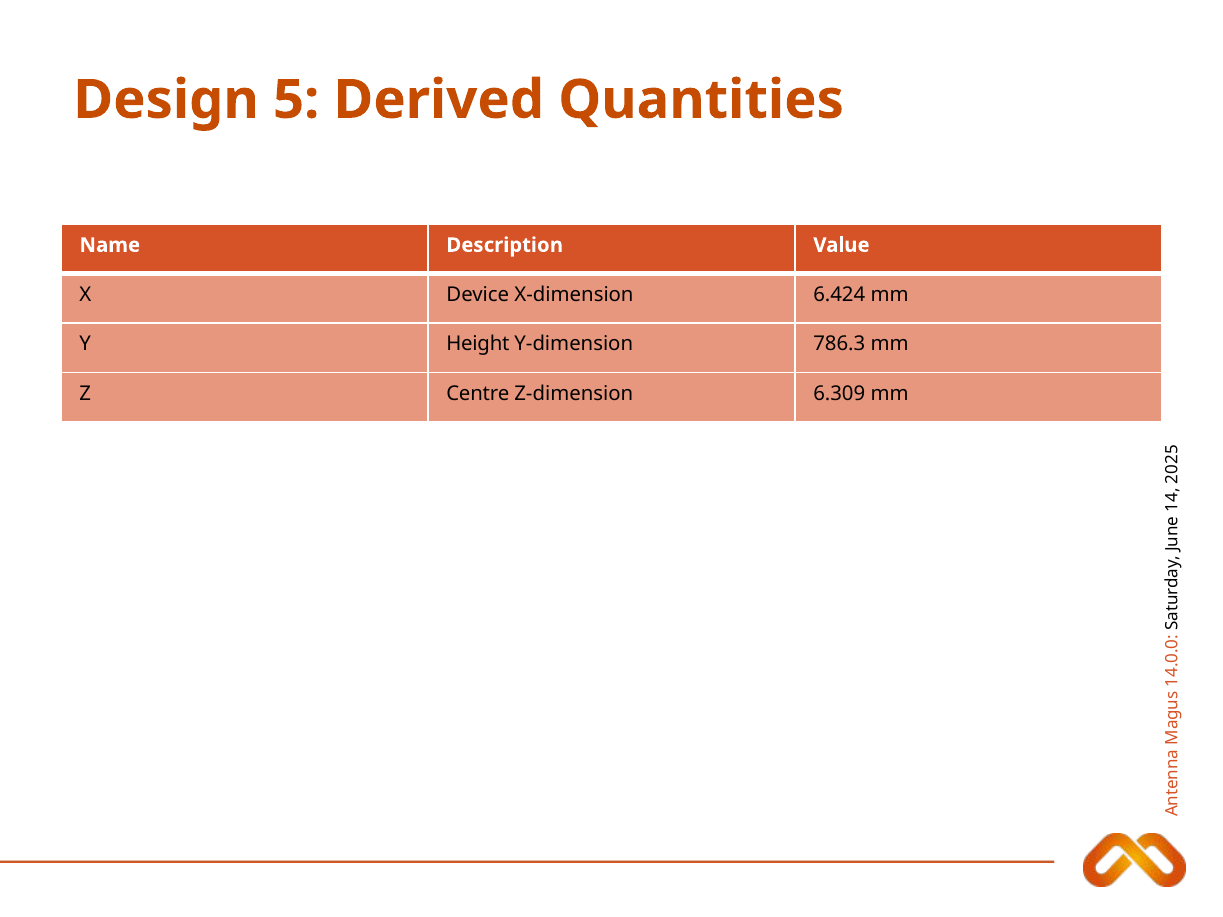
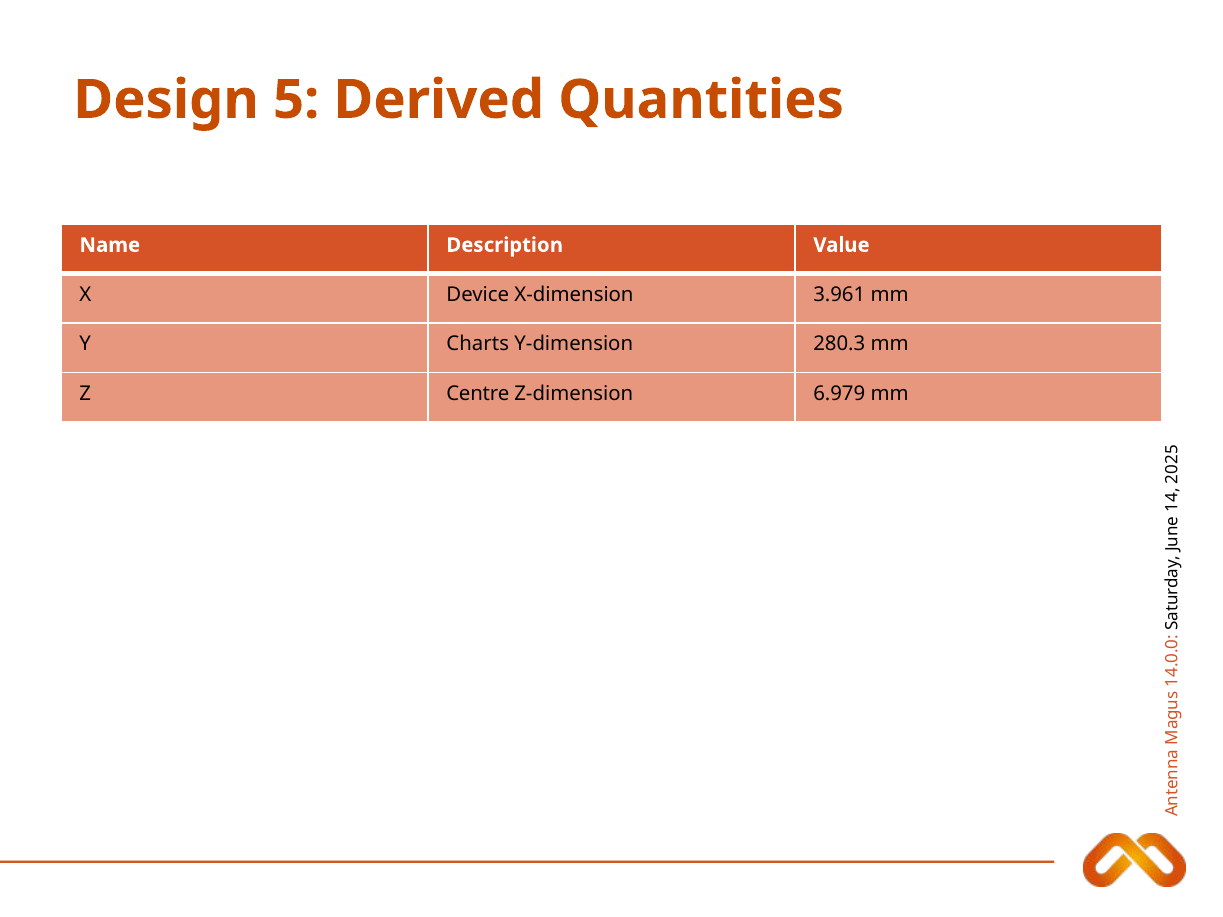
6.424: 6.424 -> 3.961 (839, 295)
Height: Height -> Charts (478, 344)
786.3: 786.3 -> 280.3 (839, 344)
6.309: 6.309 -> 6.979 (839, 394)
